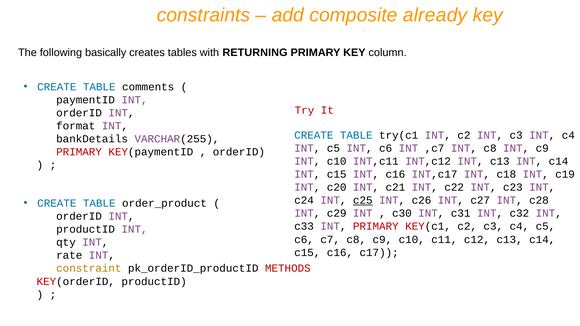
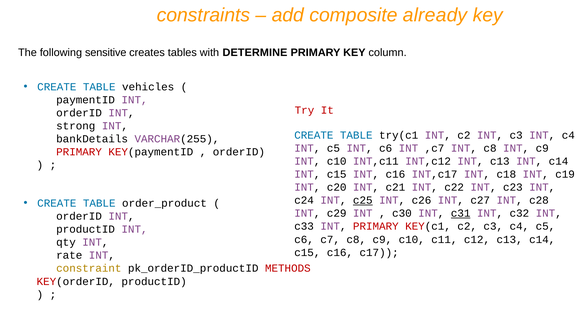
basically: basically -> sensitive (106, 53)
RETURNING: RETURNING -> DETERMINE (255, 53)
comments: comments -> vehicles (148, 87)
format: format -> strong (76, 126)
c31 underline: none -> present (461, 214)
